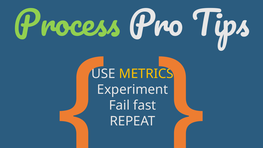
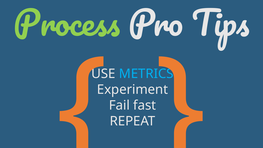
METRICS colour: yellow -> light blue (146, 74)
